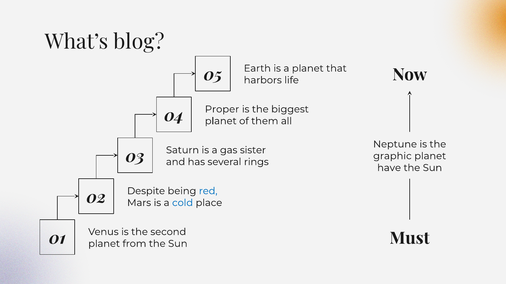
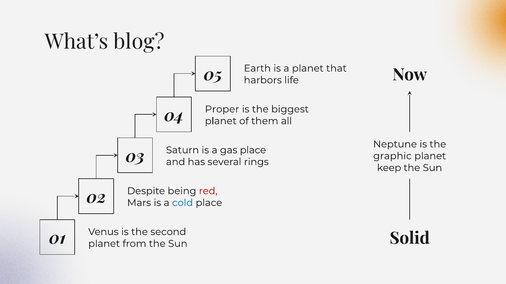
gas sister: sister -> place (253, 150)
have: have -> keep (389, 168)
red colour: blue -> red (208, 191)
Must: Must -> Solid (410, 239)
